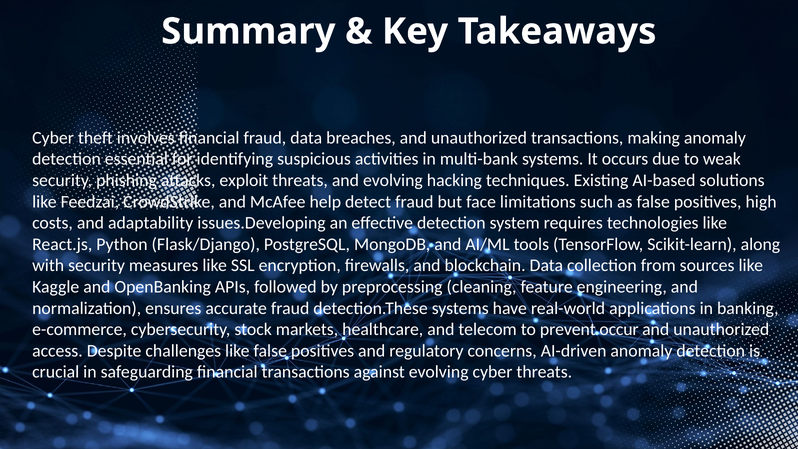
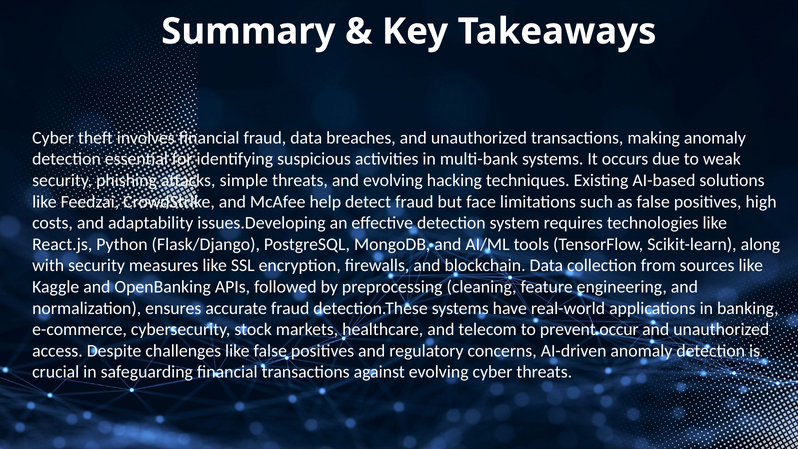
exploit: exploit -> simple (244, 180)
